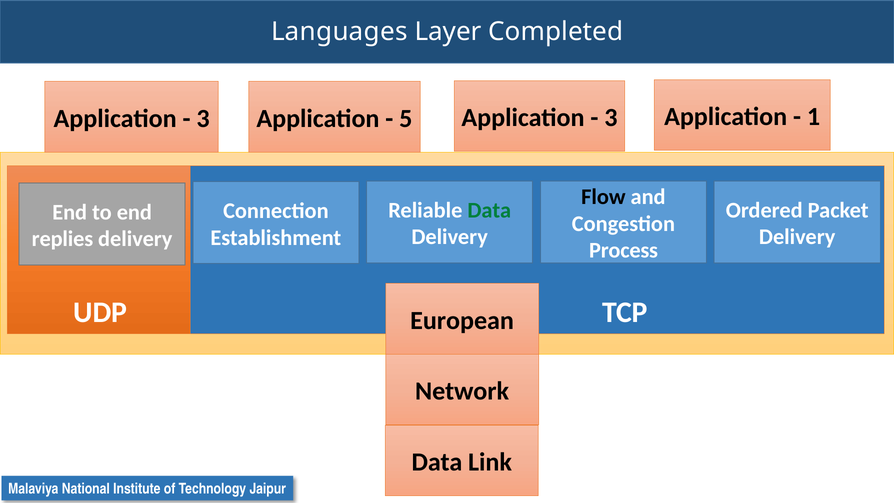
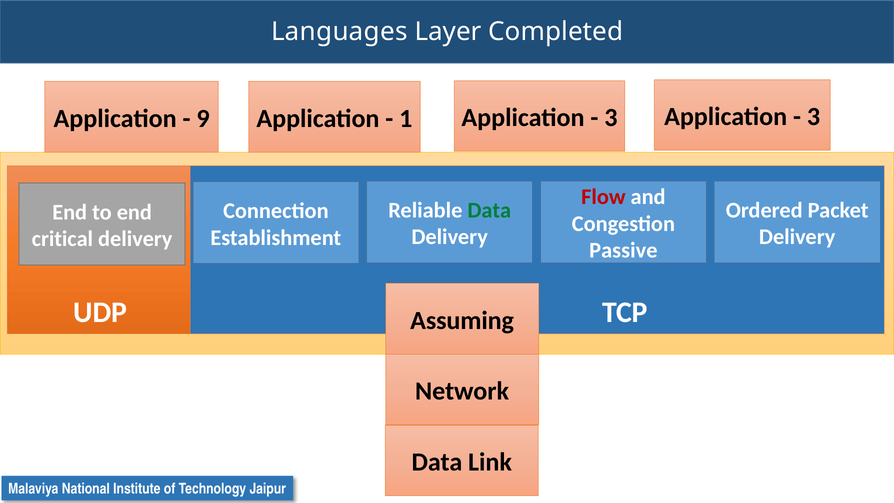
5: 5 -> 1 (406, 118)
1: 1 -> 3 (814, 117)
3: 3 -> 9 (203, 118)
Flow colour: black -> red (603, 197)
replies: replies -> critical (62, 239)
Process: Process -> Passive (623, 250)
European: European -> Assuming (462, 320)
